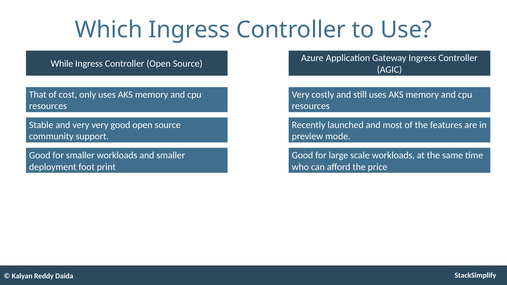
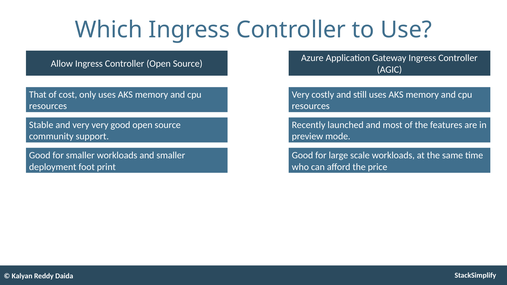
While: While -> Allow (62, 64)
